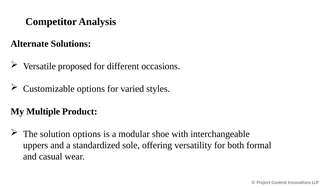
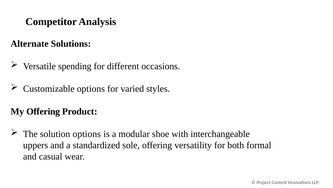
proposed: proposed -> spending (75, 66)
My Multiple: Multiple -> Offering (43, 111)
